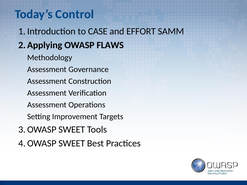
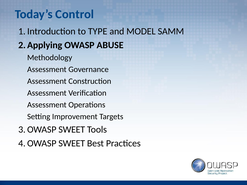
CASE: CASE -> TYPE (98, 31)
EFFORT: EFFORT -> MODEL (141, 31)
FLAWS: FLAWS -> ABUSE (110, 45)
